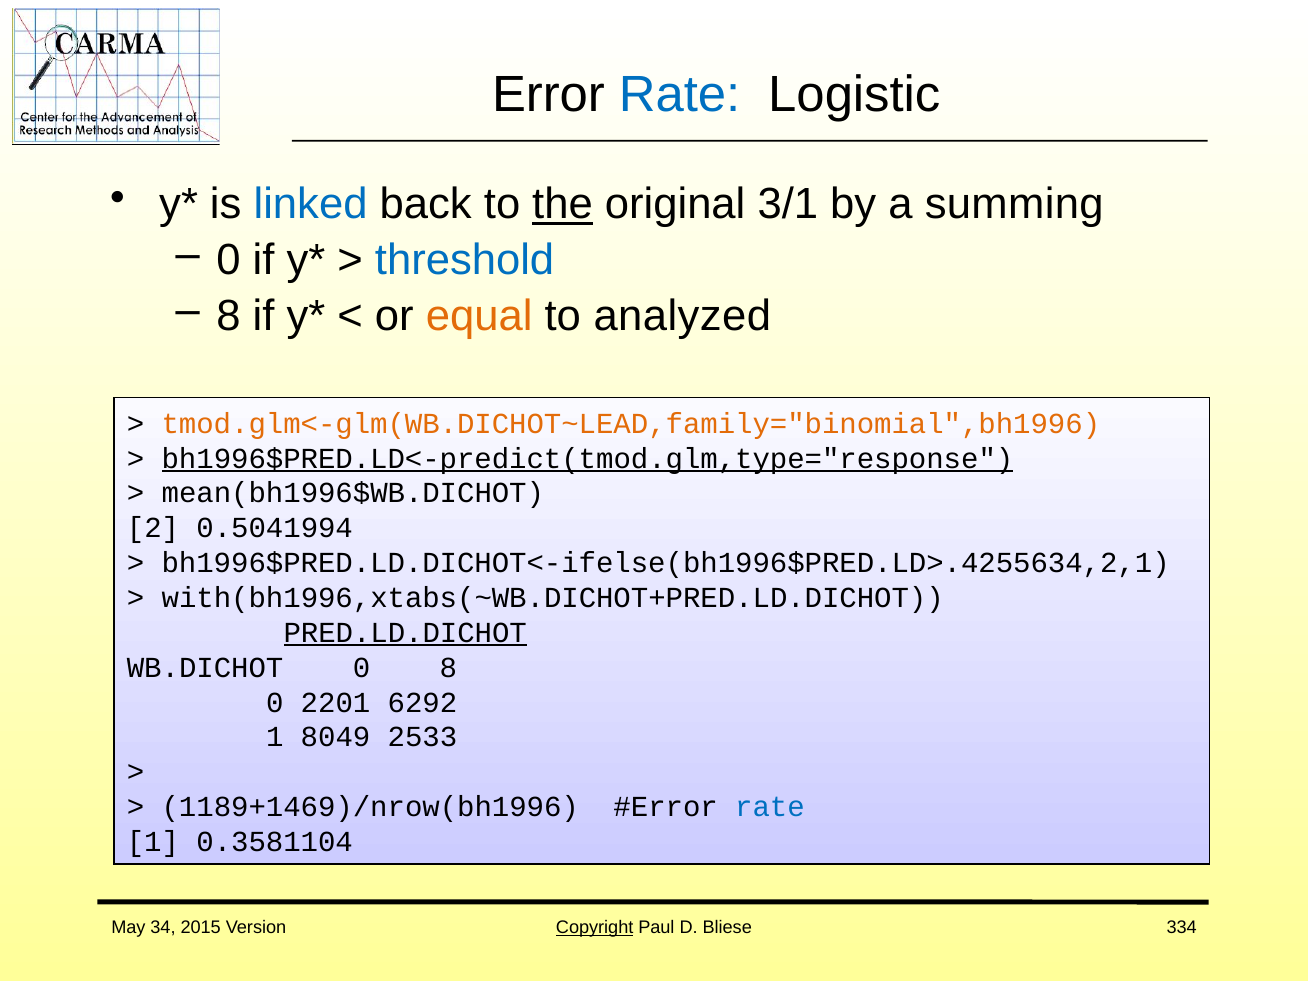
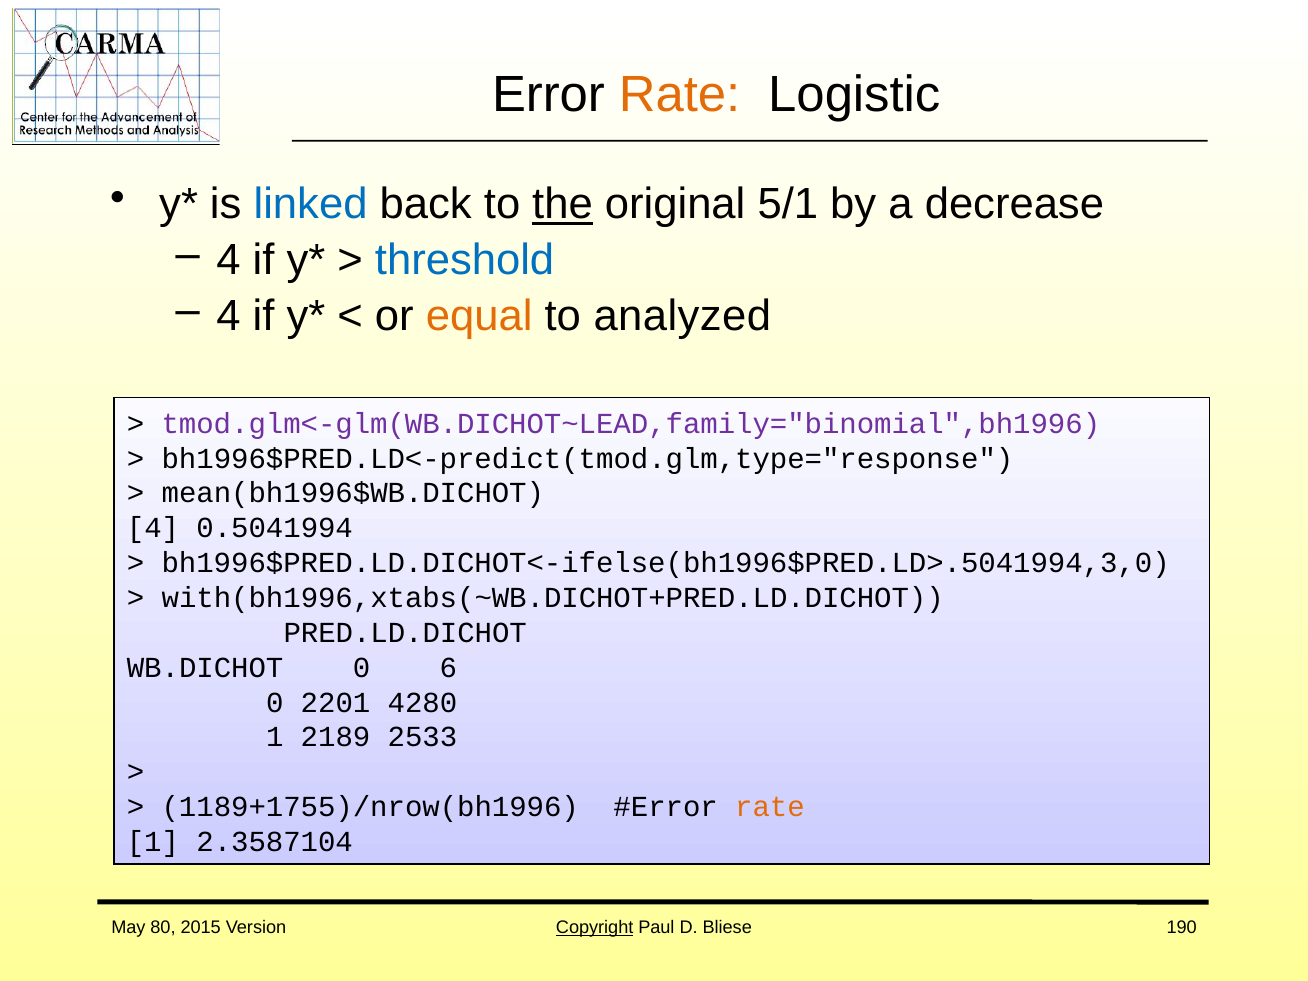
Rate colour: blue -> orange (679, 95)
3/1: 3/1 -> 5/1 (788, 205)
summing: summing -> decrease (1014, 205)
0: 0 -> 4 (229, 260)
8: 8 -> 4 (229, 316)
tmod.glm<-glm(WB.DICHOT~LEAD,family="binomial",bh1996 colour: orange -> purple (631, 424)
bh1996$PRED.LD<-predict(tmod.glm,type="response underline: present -> none (587, 458)
2: 2 -> 4 (153, 528)
bh1996$PRED.LD.DICHOT<-ifelse(bh1996$PRED.LD>.4255634,2,1: bh1996$PRED.LD.DICHOT<-ifelse(bh1996$PRED.LD>.4255634,2,1 -> bh1996$PRED.LD.DICHOT<-ifelse(bh1996$PRED.LD>.5041994,3,0 (666, 563)
PRED.LD.DICHOT underline: present -> none (405, 633)
0 8: 8 -> 6 (448, 668)
6292: 6292 -> 4280 (422, 703)
8049: 8049 -> 2189 (336, 737)
1189+1469)/nrow(bh1996: 1189+1469)/nrow(bh1996 -> 1189+1755)/nrow(bh1996 (370, 807)
rate colour: blue -> orange (770, 807)
0.3581104: 0.3581104 -> 2.3587104 (275, 842)
34: 34 -> 80 (163, 928)
334: 334 -> 190 (1182, 928)
